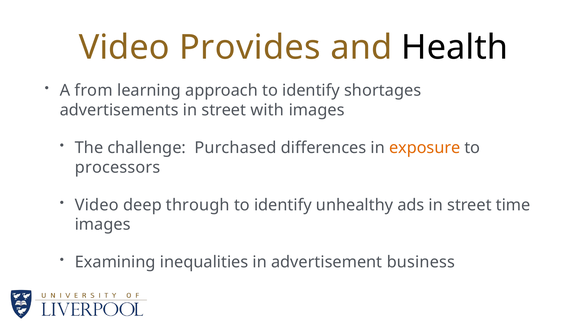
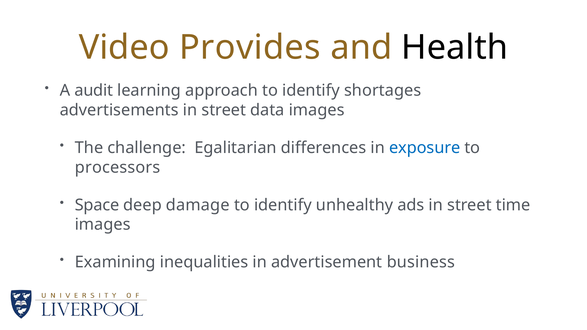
from: from -> audit (94, 91)
with: with -> data (267, 110)
Purchased: Purchased -> Egalitarian (236, 148)
exposure colour: orange -> blue (425, 148)
Video: Video -> Space (97, 205)
through: through -> damage (198, 205)
